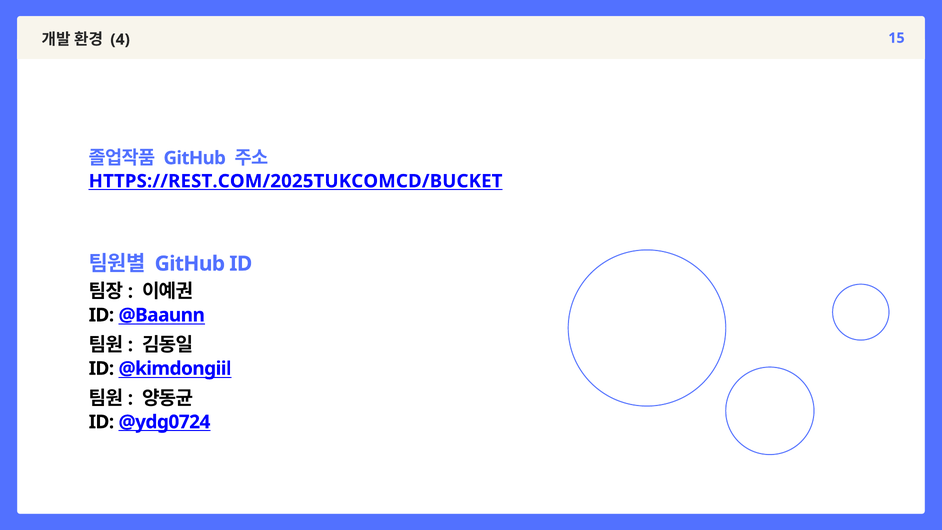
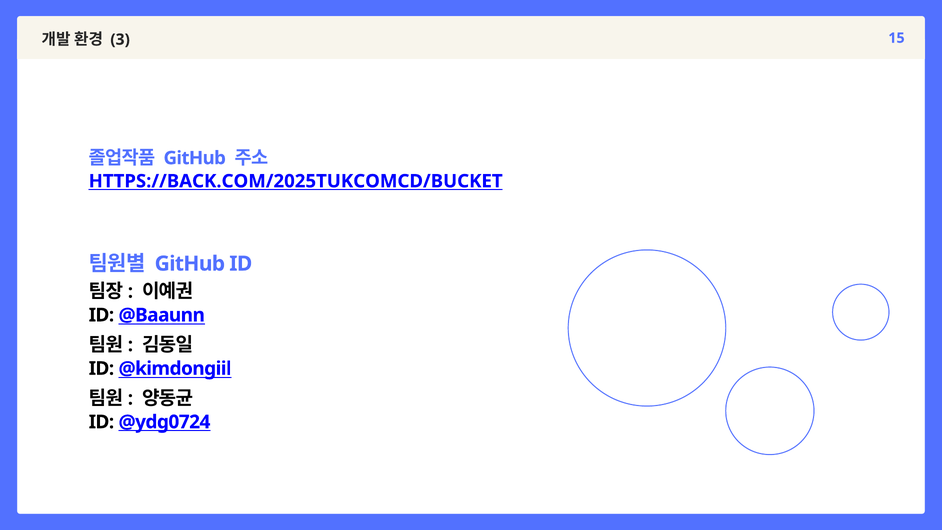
4: 4 -> 3 (120, 40)
HTTPS://REST.COM/2025TUKCOMCD/BUCKET: HTTPS://REST.COM/2025TUKCOMCD/BUCKET -> HTTPS://BACK.COM/2025TUKCOMCD/BUCKET (296, 181)
